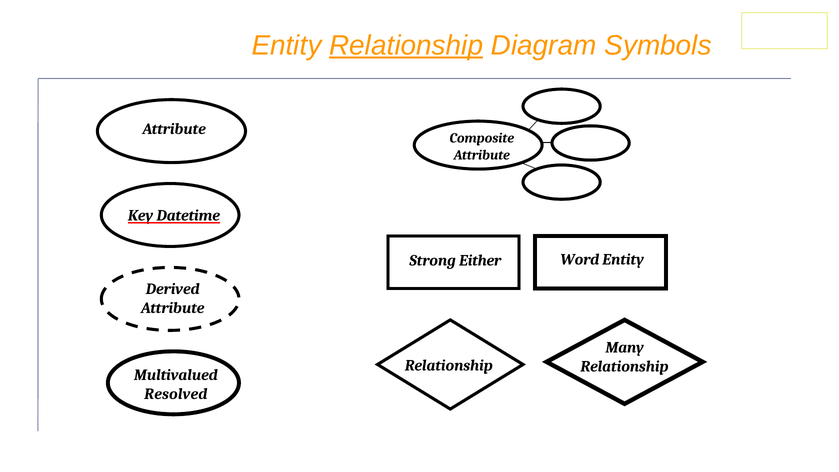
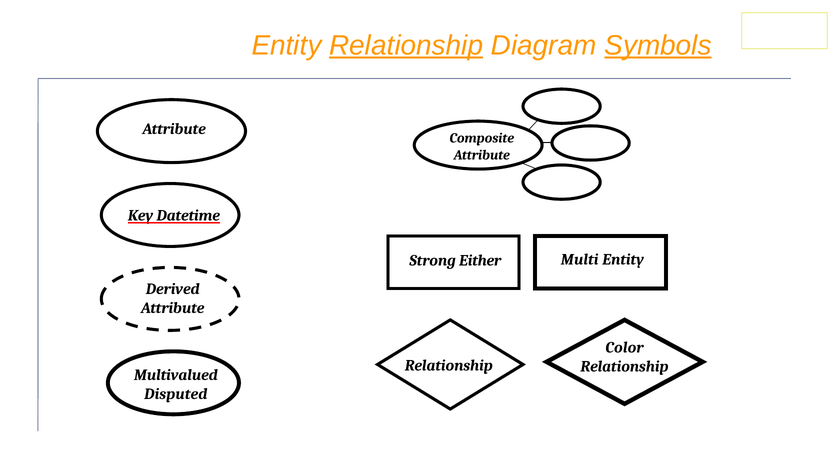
Symbols underline: none -> present (658, 46)
Word: Word -> Multi (580, 260)
Many: Many -> Color (625, 348)
Resolved: Resolved -> Disputed (176, 394)
